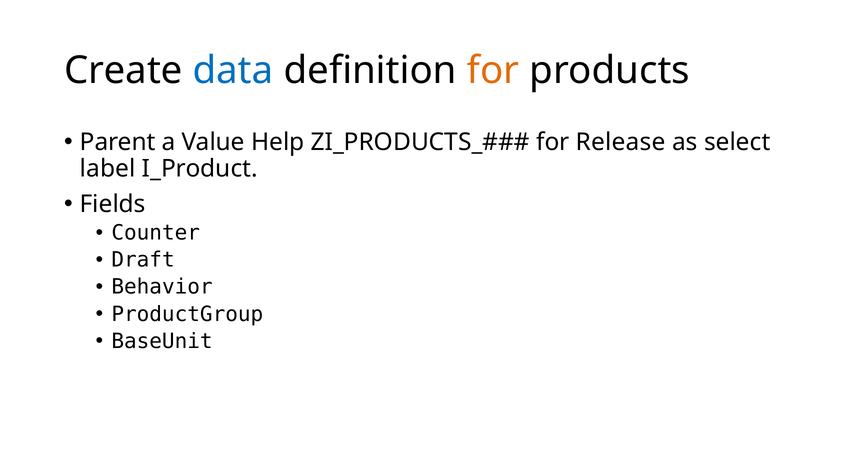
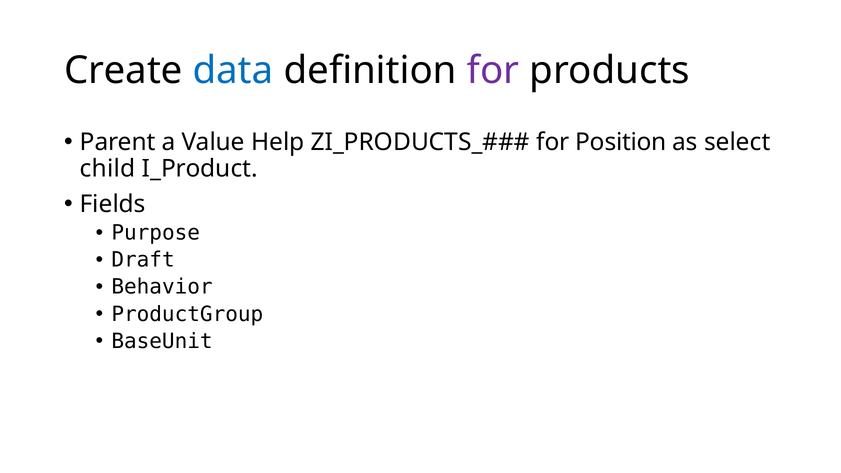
for colour: orange -> purple (493, 71)
Release: Release -> Position (621, 142)
label: label -> child (108, 169)
Counter: Counter -> Purpose (156, 233)
